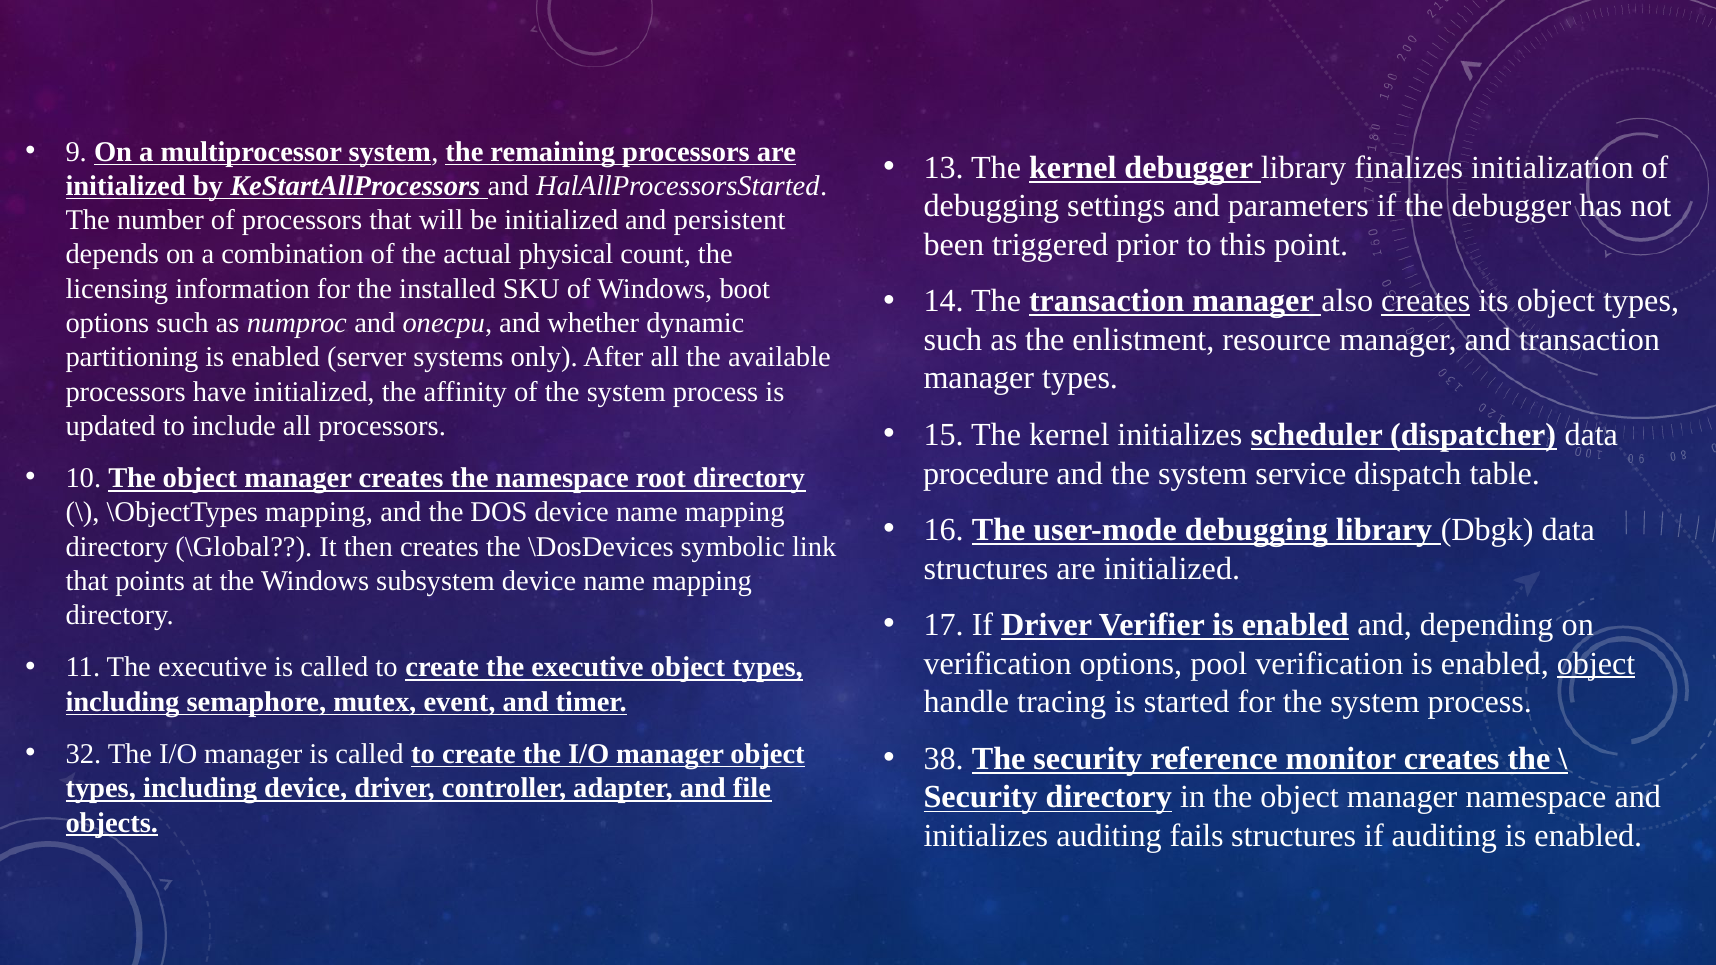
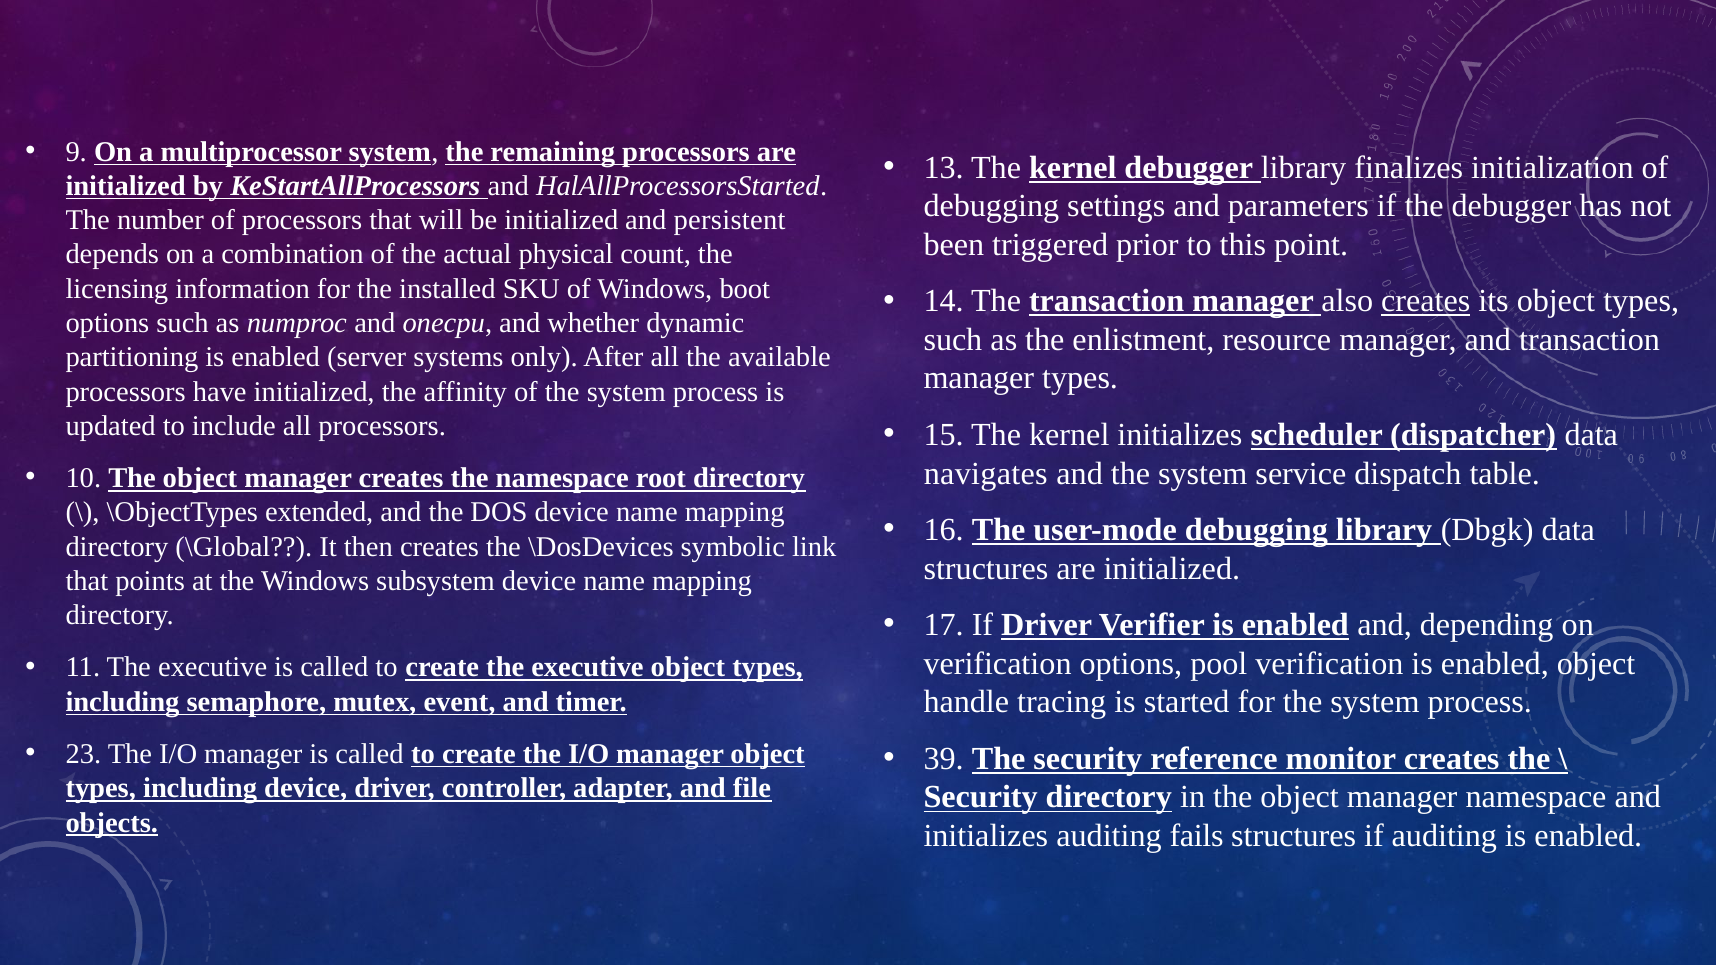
procedure: procedure -> navigates (986, 474)
\ObjectTypes mapping: mapping -> extended (319, 513)
object underline: present -> none (1596, 664)
32: 32 -> 23 (83, 754)
38: 38 -> 39 (944, 759)
